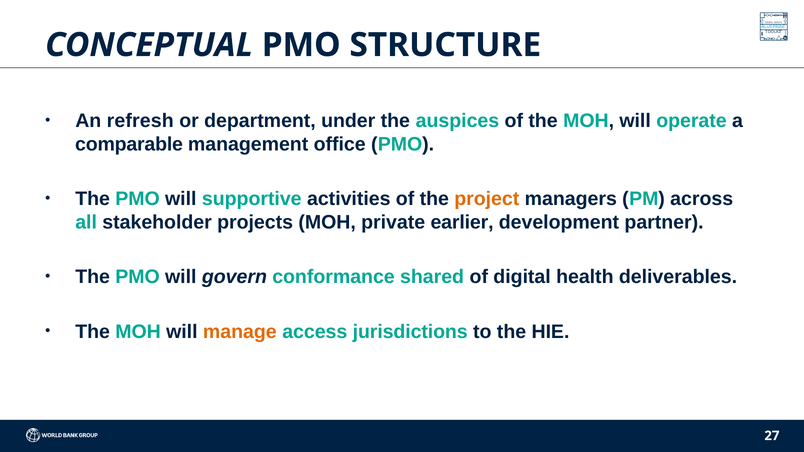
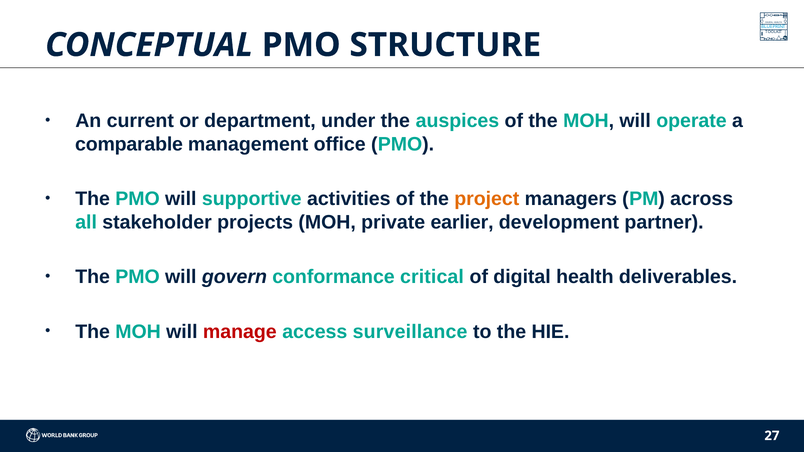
refresh: refresh -> current (140, 121)
shared: shared -> critical (432, 277)
manage colour: orange -> red (240, 332)
jurisdictions: jurisdictions -> surveillance (410, 332)
